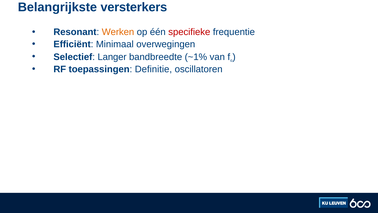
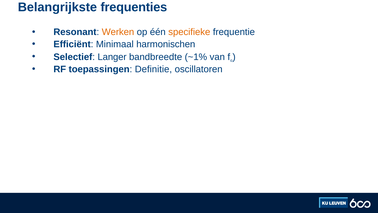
versterkers: versterkers -> frequenties (134, 7)
specifieke colour: red -> orange (189, 32)
overwegingen: overwegingen -> harmonischen (166, 44)
